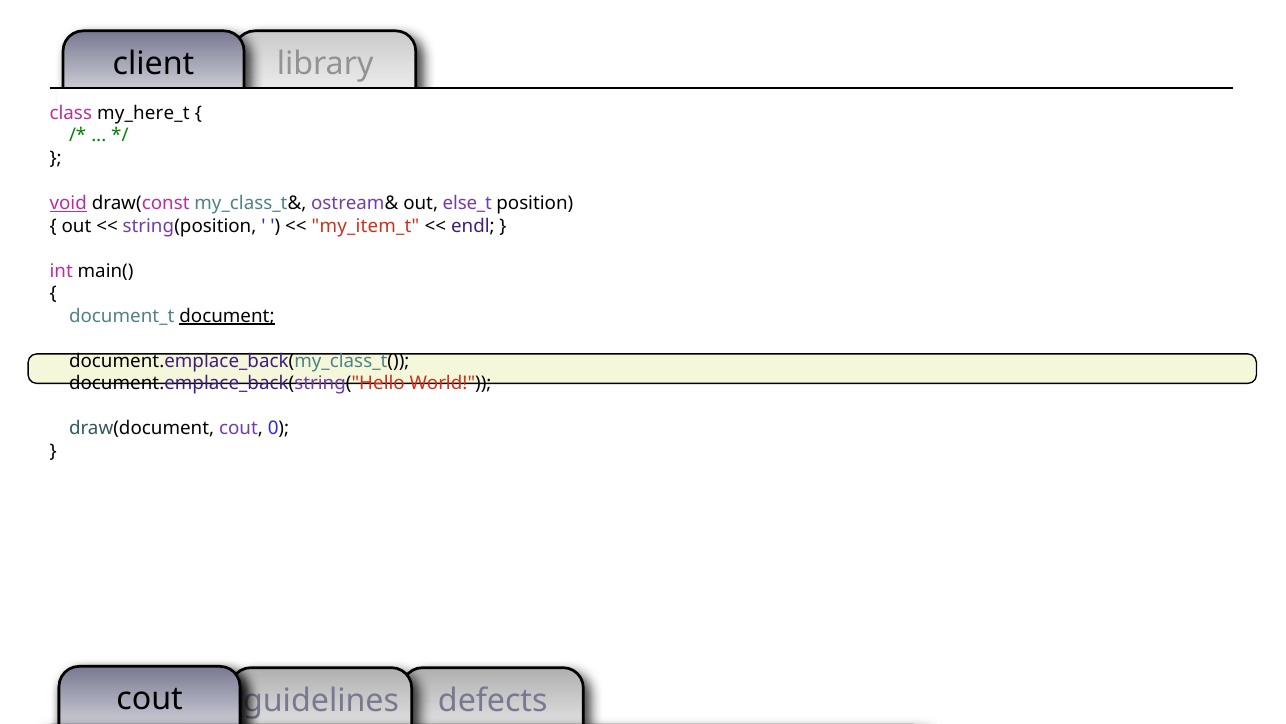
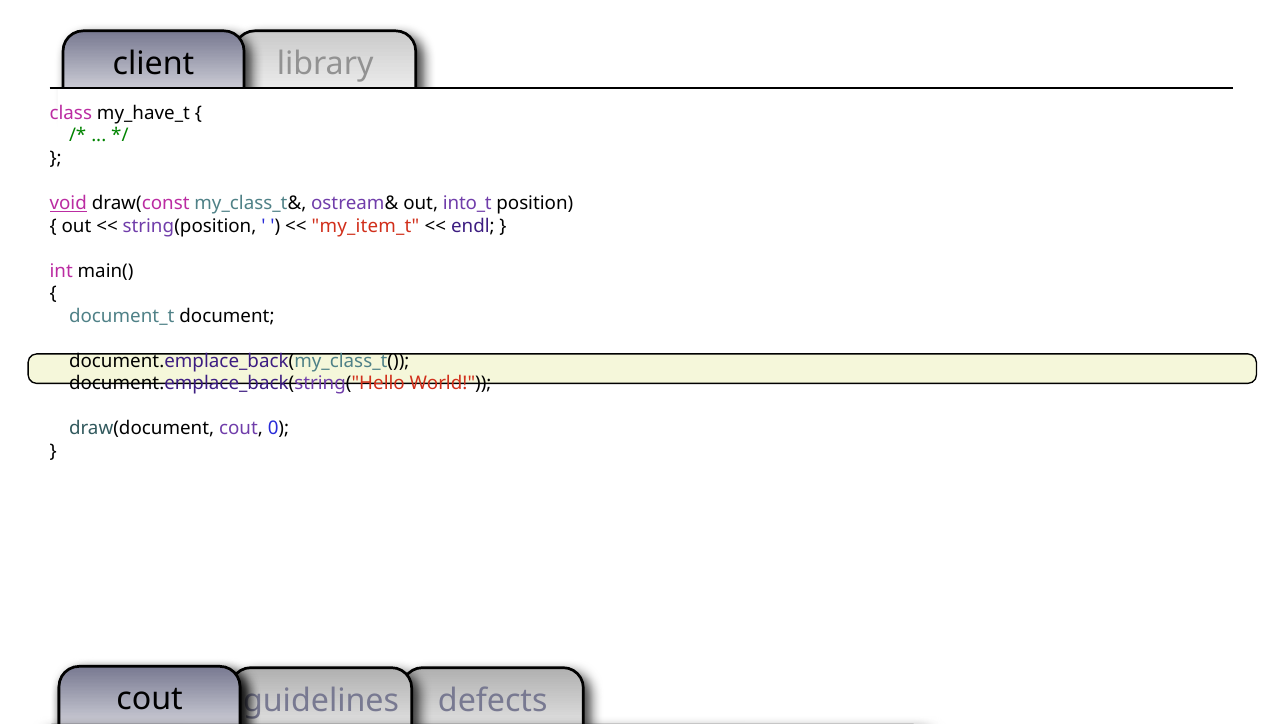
my_here_t: my_here_t -> my_have_t (143, 113)
else_t: else_t -> into_t (467, 203)
document underline: present -> none (227, 316)
